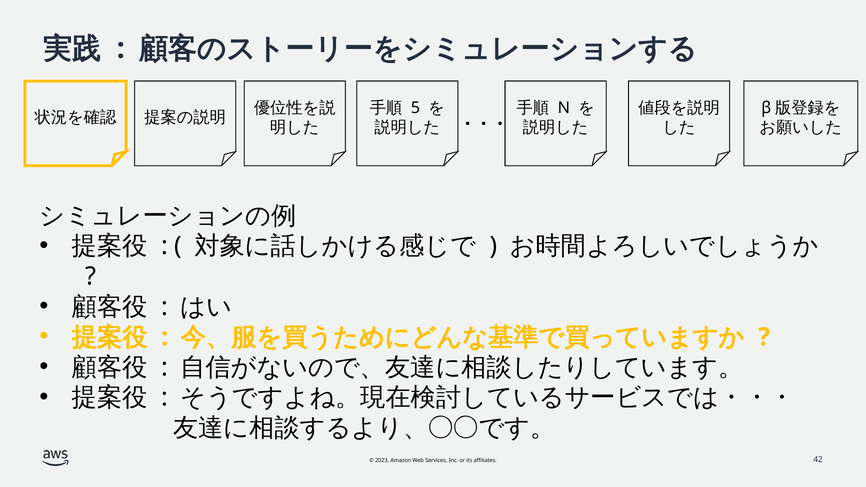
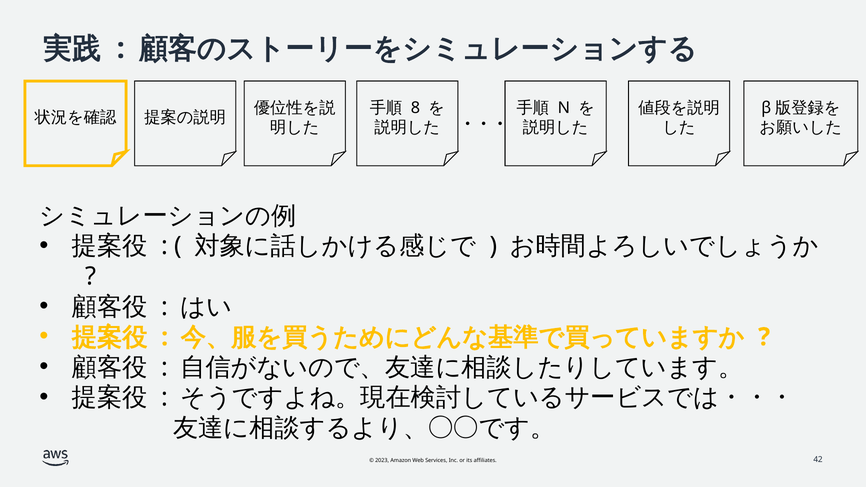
5: 5 -> 8 (416, 108)
